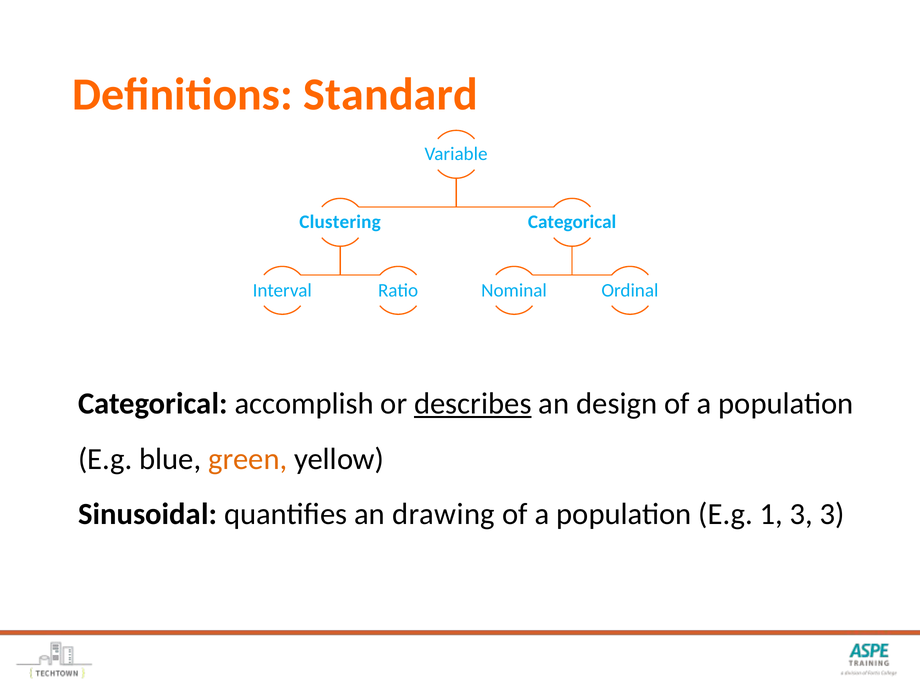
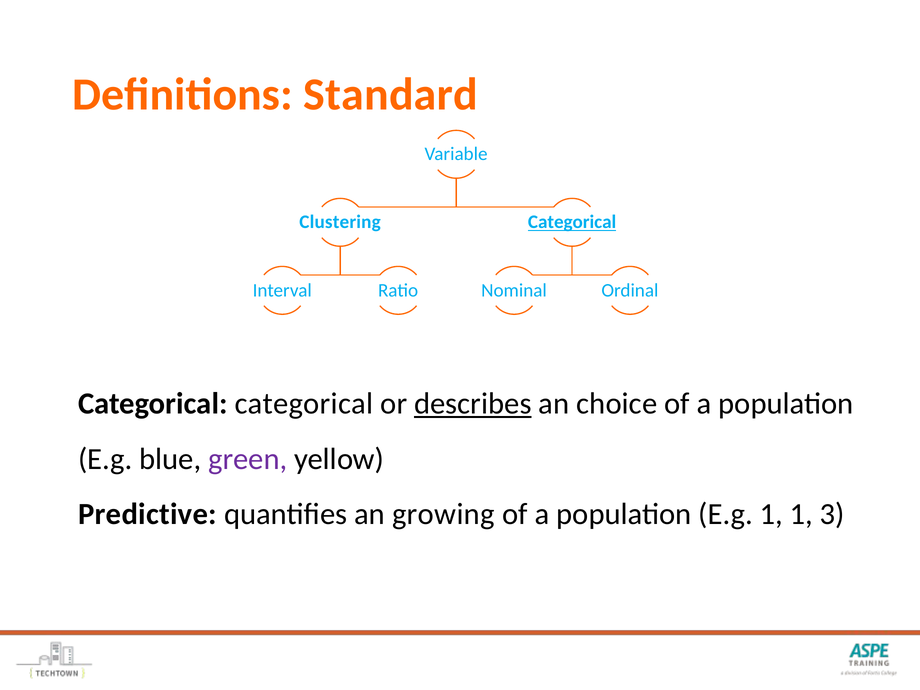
Categorical underline: none -> present (572, 222)
Categorical accomplish: accomplish -> categorical (304, 404)
design: design -> choice (617, 404)
green colour: orange -> purple (248, 459)
Sinusoidal: Sinusoidal -> Predictive (147, 514)
drawing: drawing -> growing (443, 514)
1 3: 3 -> 1 (801, 514)
